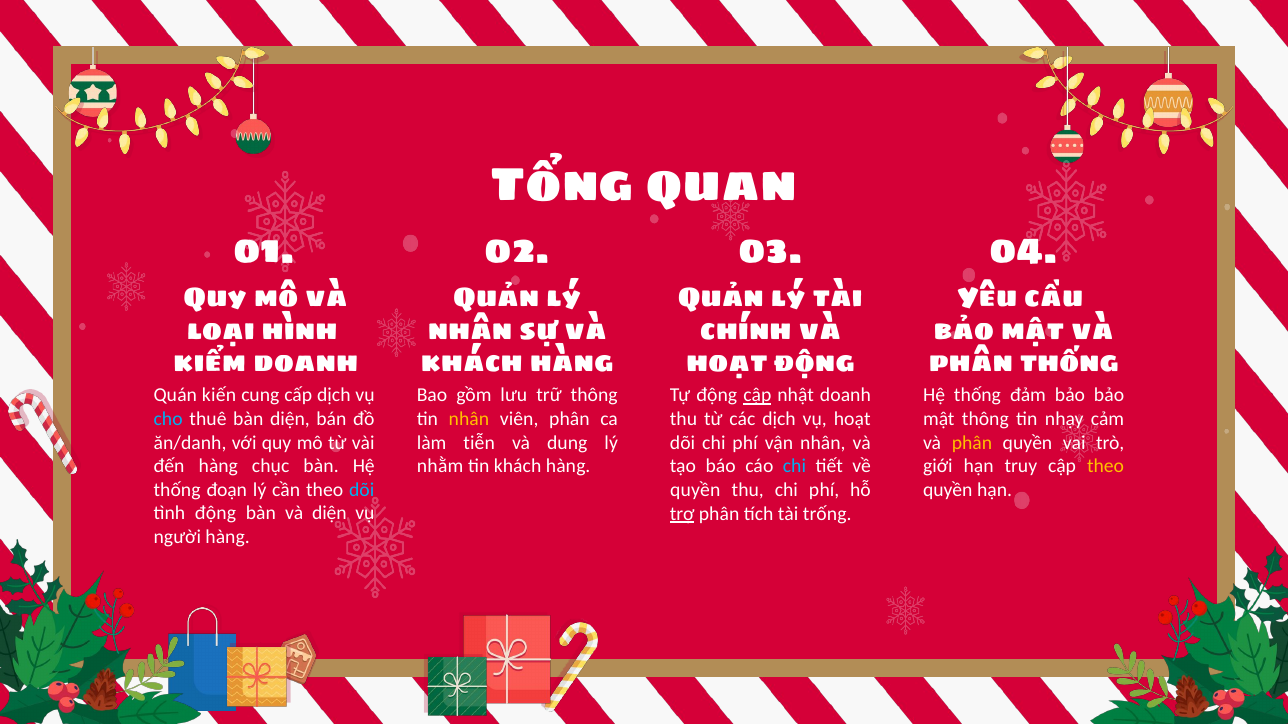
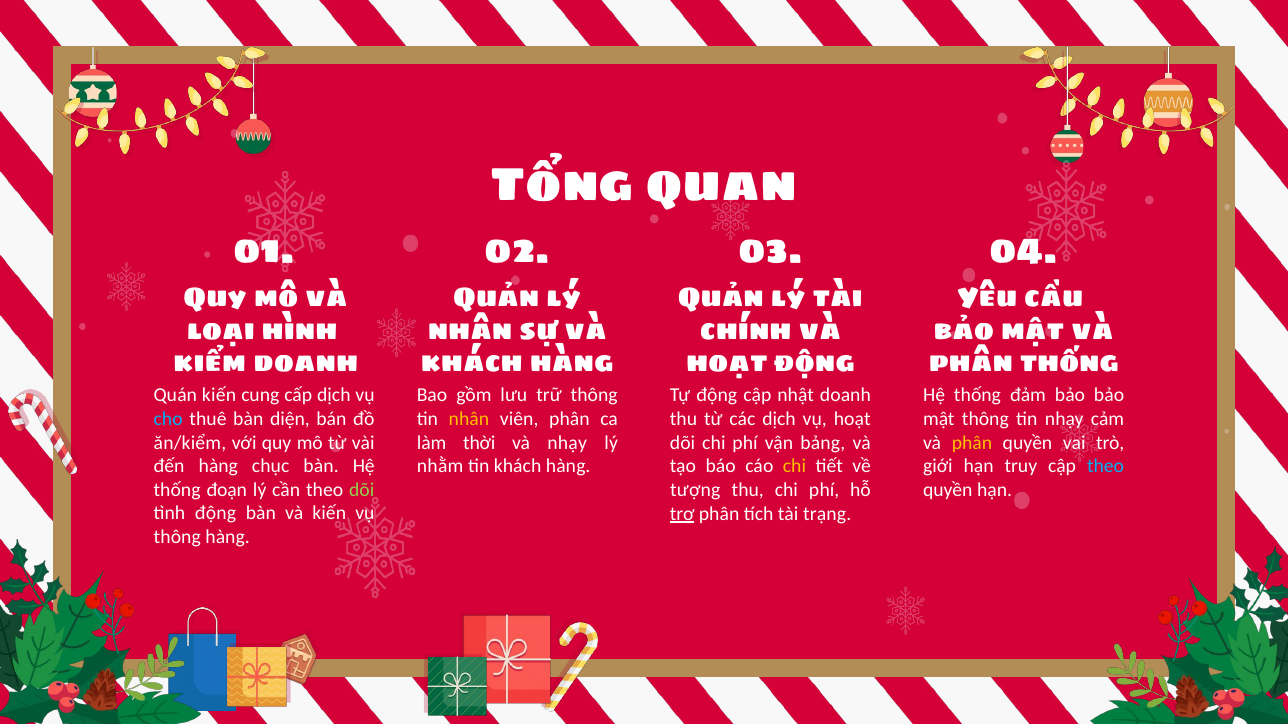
cập underline: present -> none (757, 396)
ăn/danh: ăn/danh -> ăn/kiểm (190, 443)
tiễn: tiễn -> thời (479, 443)
và dung: dung -> nhạy (567, 443)
vận nhân: nhân -> bảng (823, 443)
chi colour: light blue -> yellow (794, 467)
theo colour: yellow -> light blue (1106, 467)
dõi colour: light blue -> light green (362, 490)
quyền: quyền -> tượng (695, 490)
và diện: diện -> kiến (329, 514)
trống: trống -> trạng (827, 514)
người: người -> thông (177, 538)
